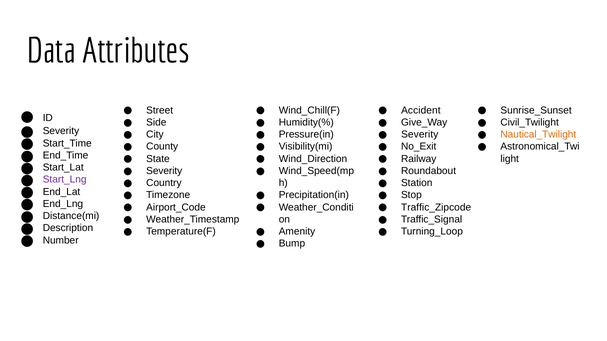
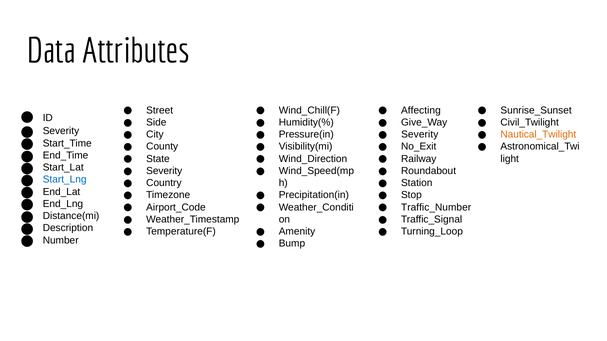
Accident: Accident -> Affecting (421, 110)
Start_Lng colour: purple -> blue (65, 180)
Traffic_Zipcode: Traffic_Zipcode -> Traffic_Number (436, 207)
